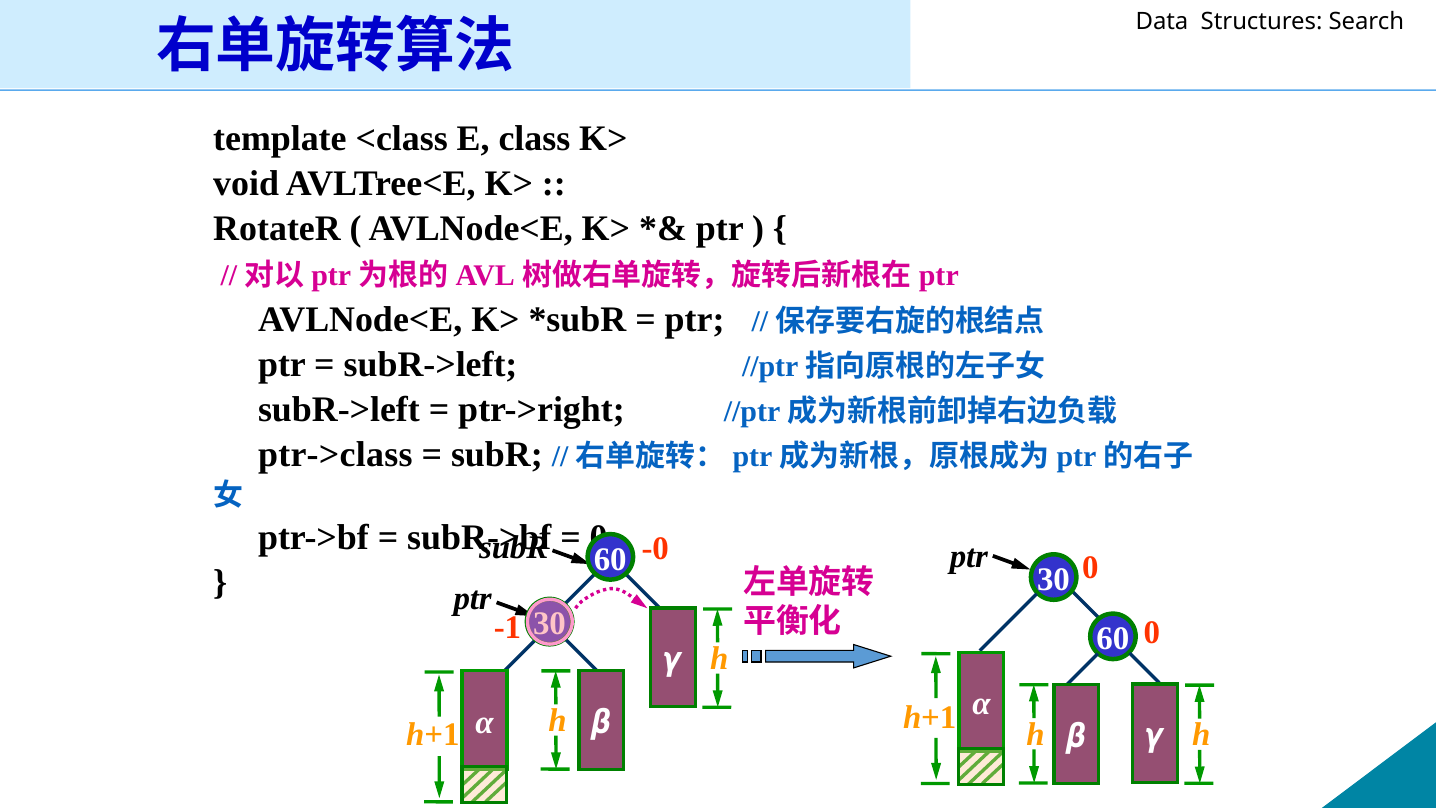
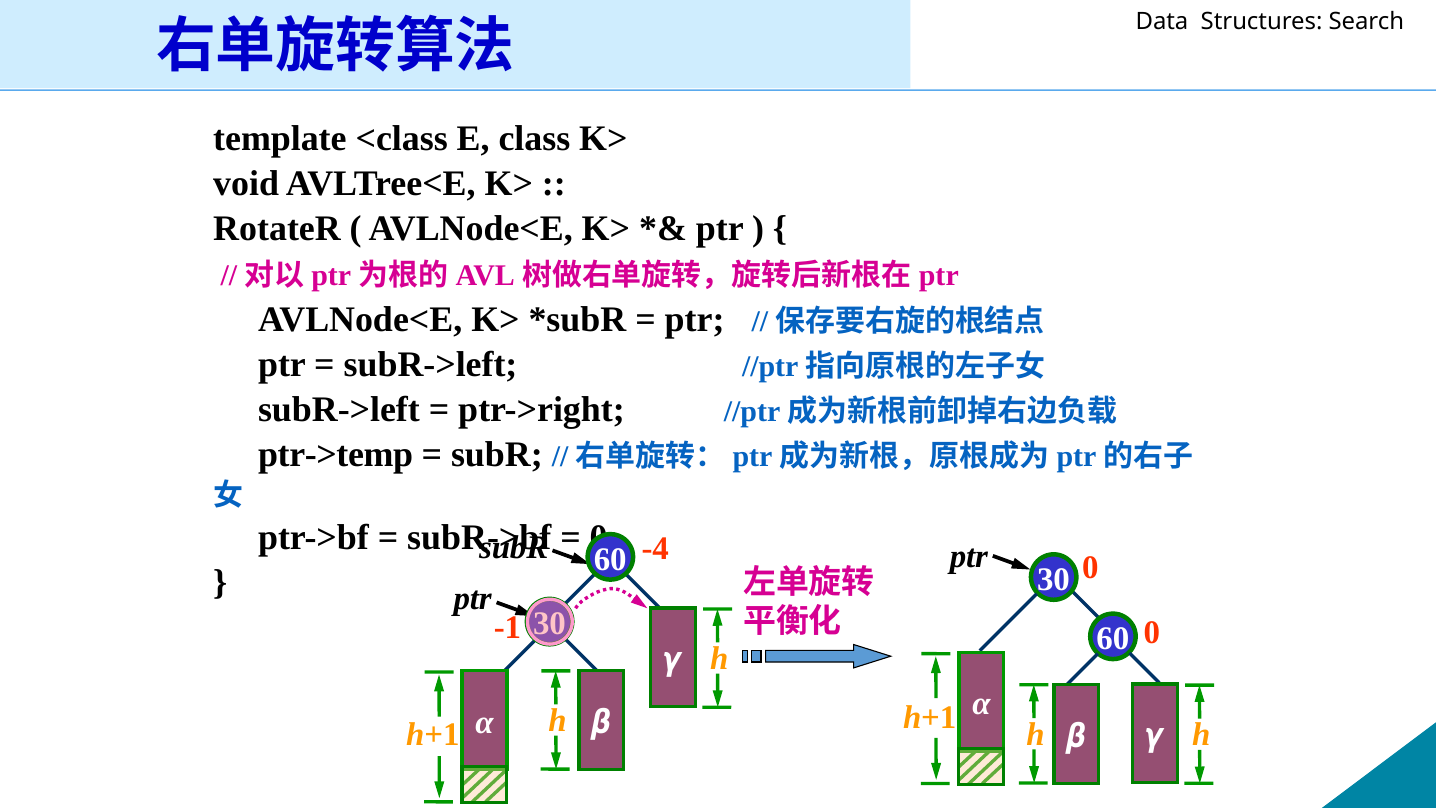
ptr->class: ptr->class -> ptr->temp (336, 455)
-0: -0 -> -4 (655, 549)
